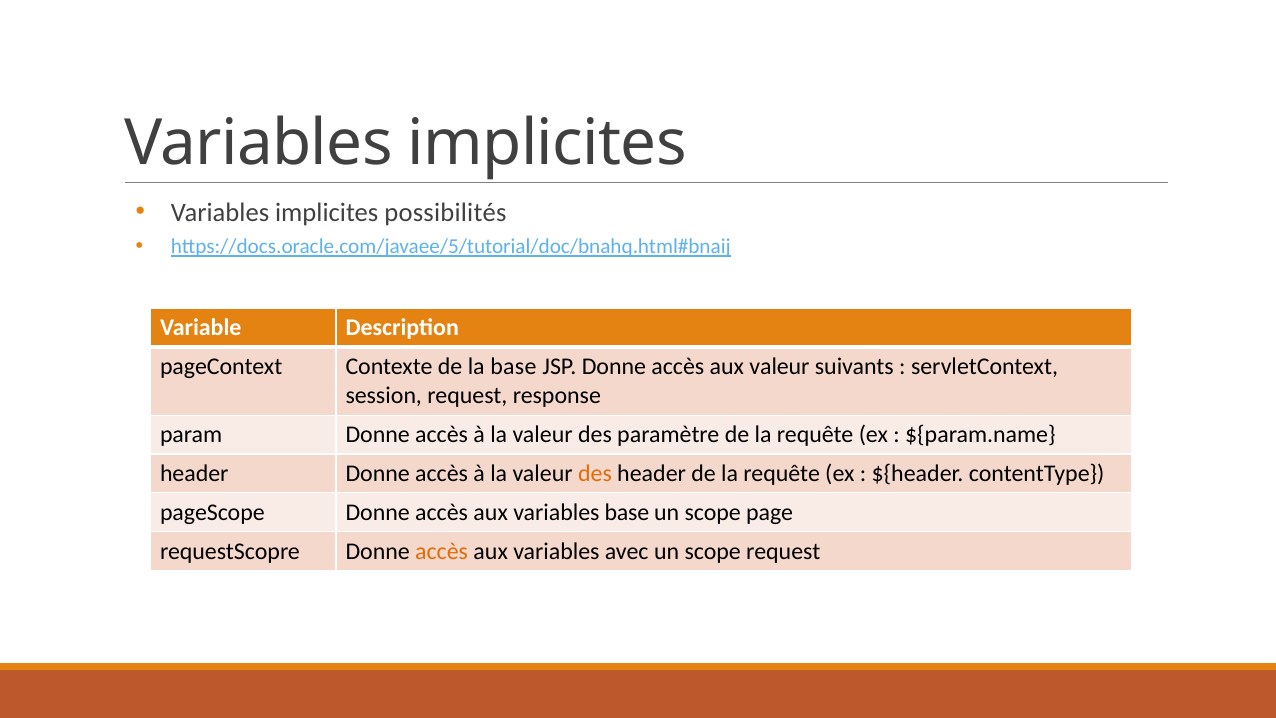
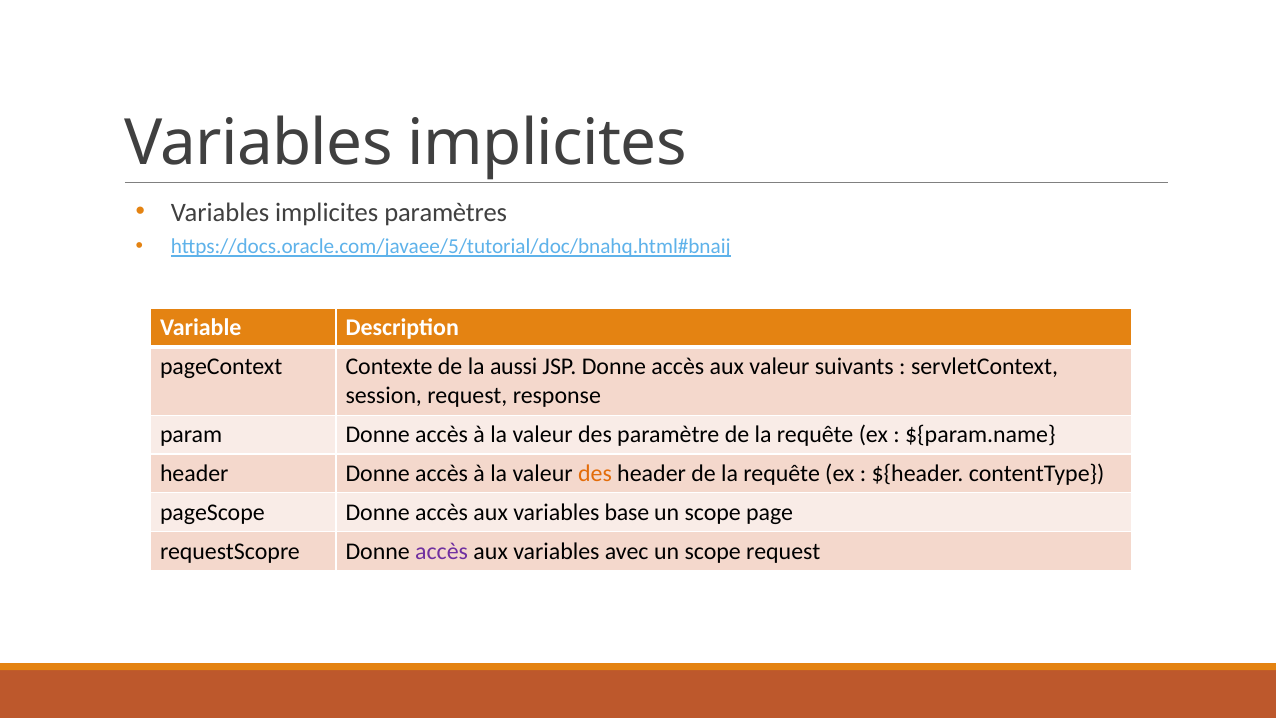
possibilités: possibilités -> paramètres (446, 212)
la base: base -> aussi (514, 367)
accès colour: orange -> purple (442, 551)
